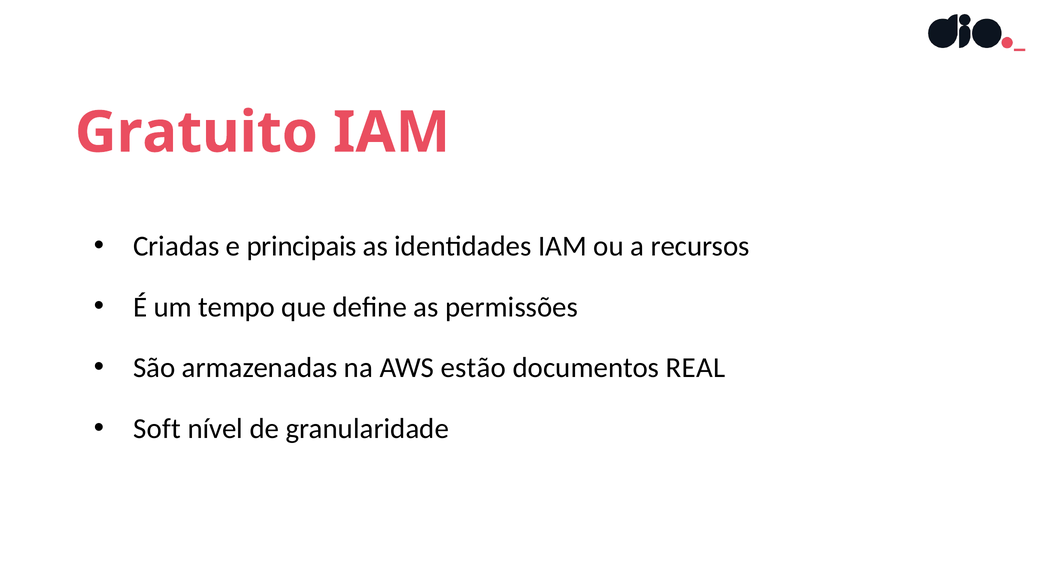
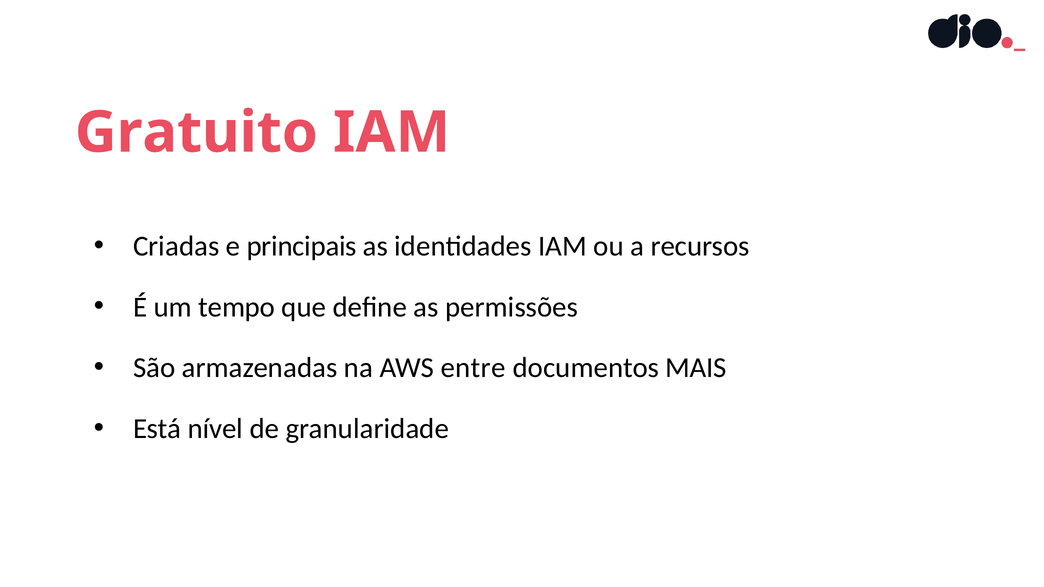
estão: estão -> entre (473, 368)
REAL: REAL -> MAIS (696, 368)
Soft: Soft -> Está (157, 429)
